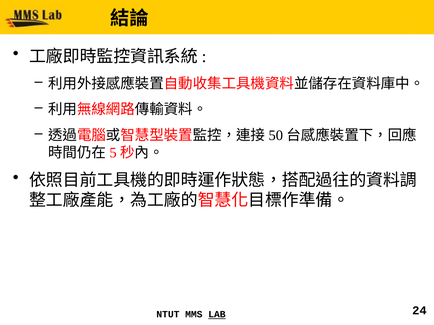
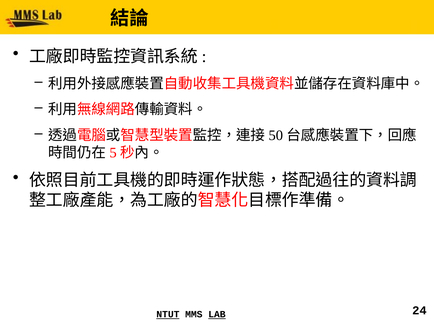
NTUT underline: none -> present (168, 315)
